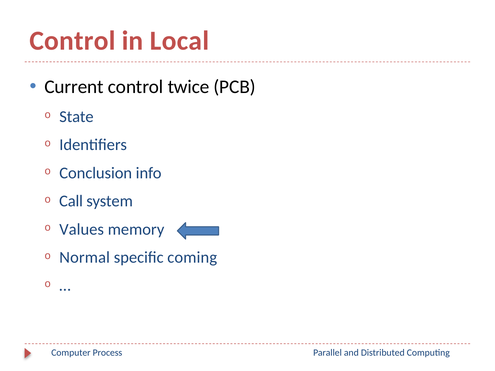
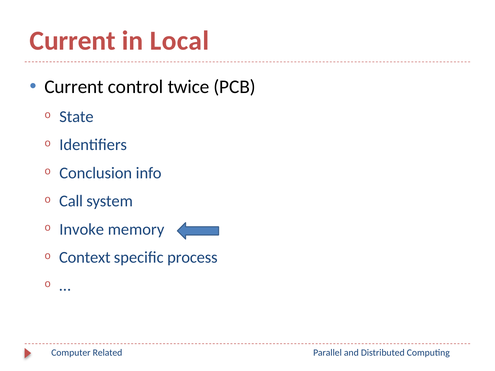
Control: Control -> Current (73, 41)
Values: Values -> Invoke (82, 229)
Normal: Normal -> Context (85, 258)
coming: coming -> process (192, 258)
Process: Process -> Related (108, 353)
